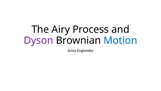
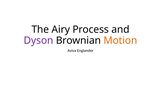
Motion colour: blue -> orange (120, 40)
